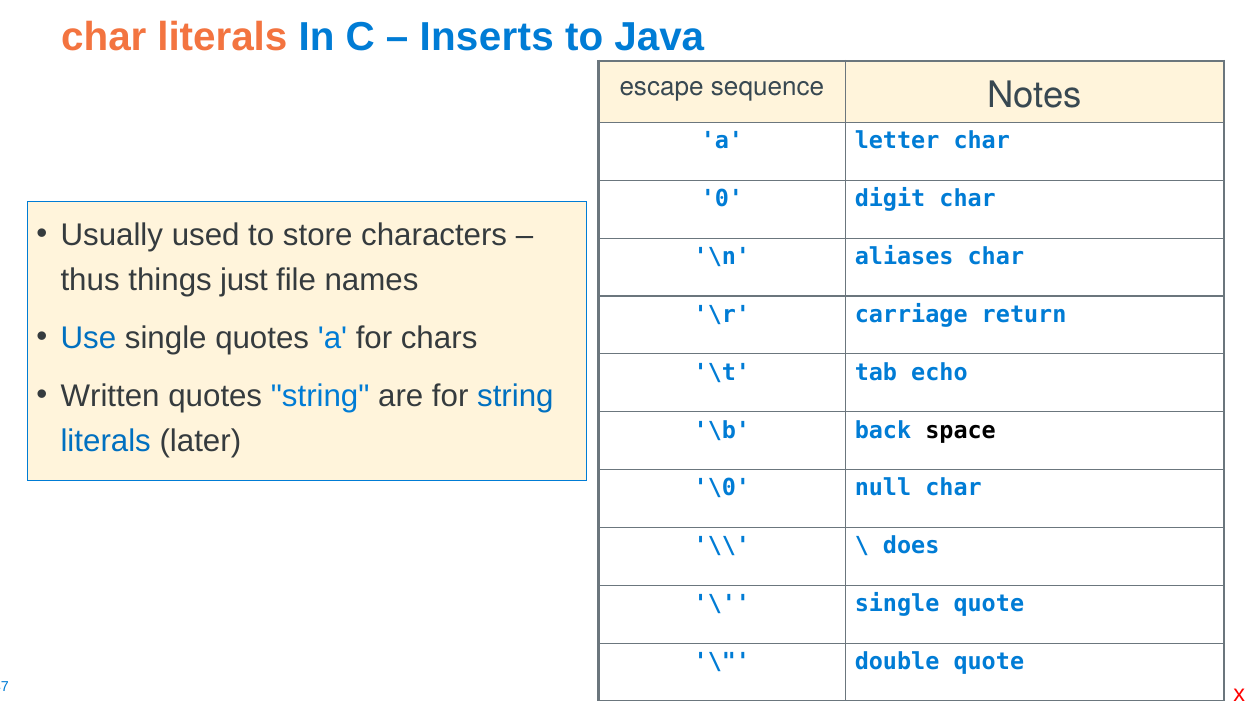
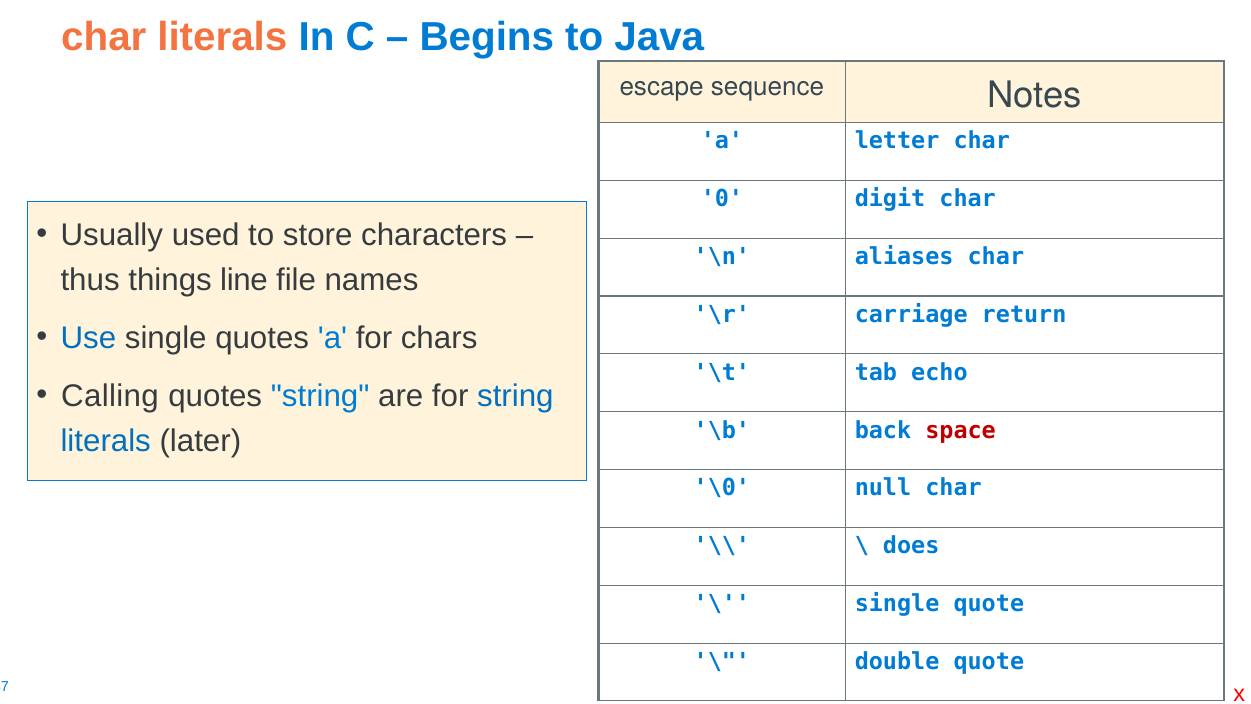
Inserts: Inserts -> Begins (487, 37)
just: just -> line (244, 280)
Written: Written -> Calling (110, 396)
space colour: black -> red (961, 430)
